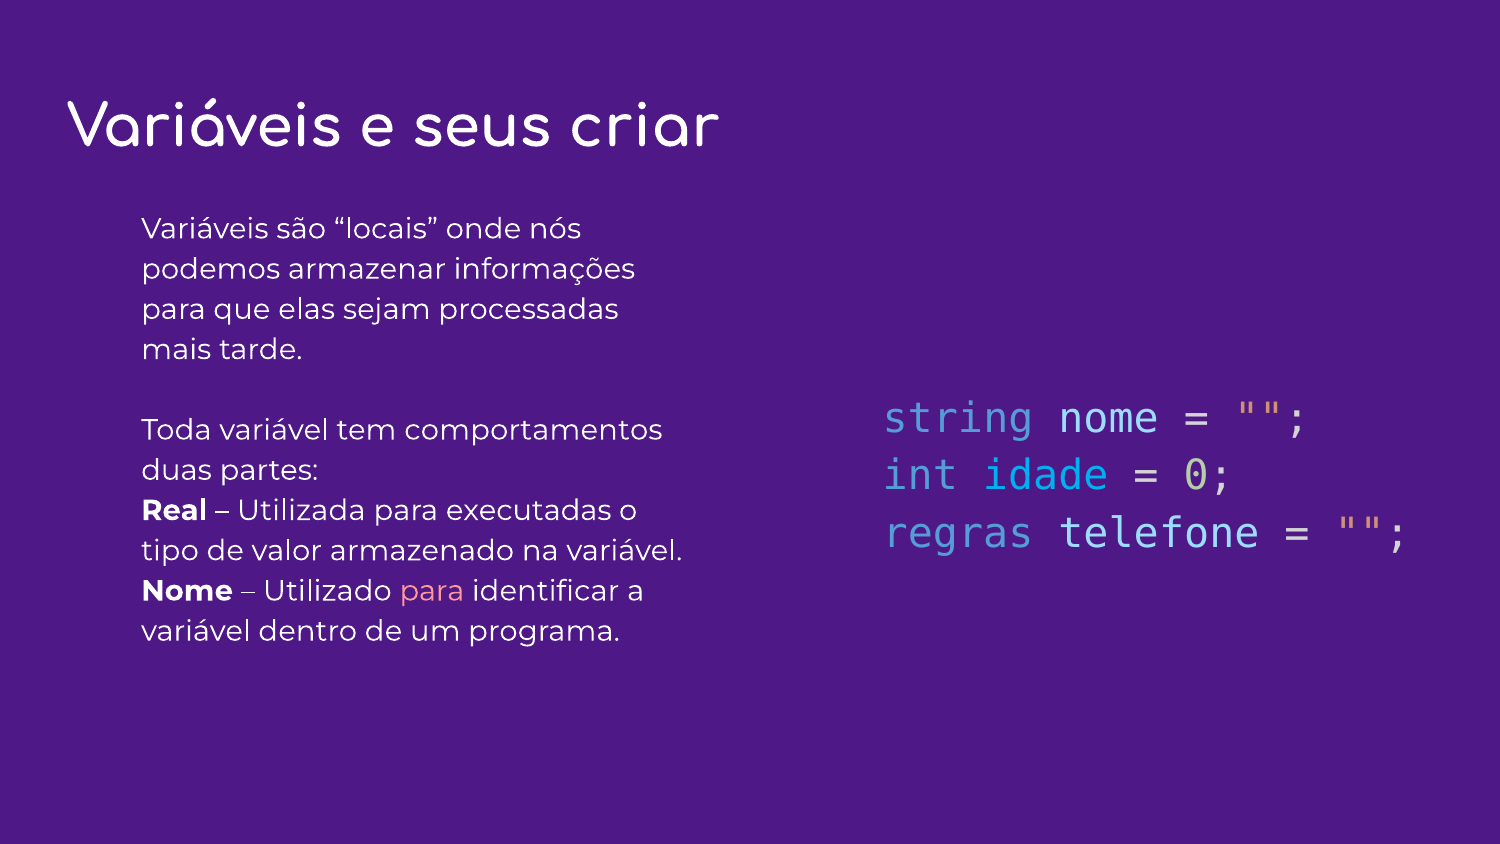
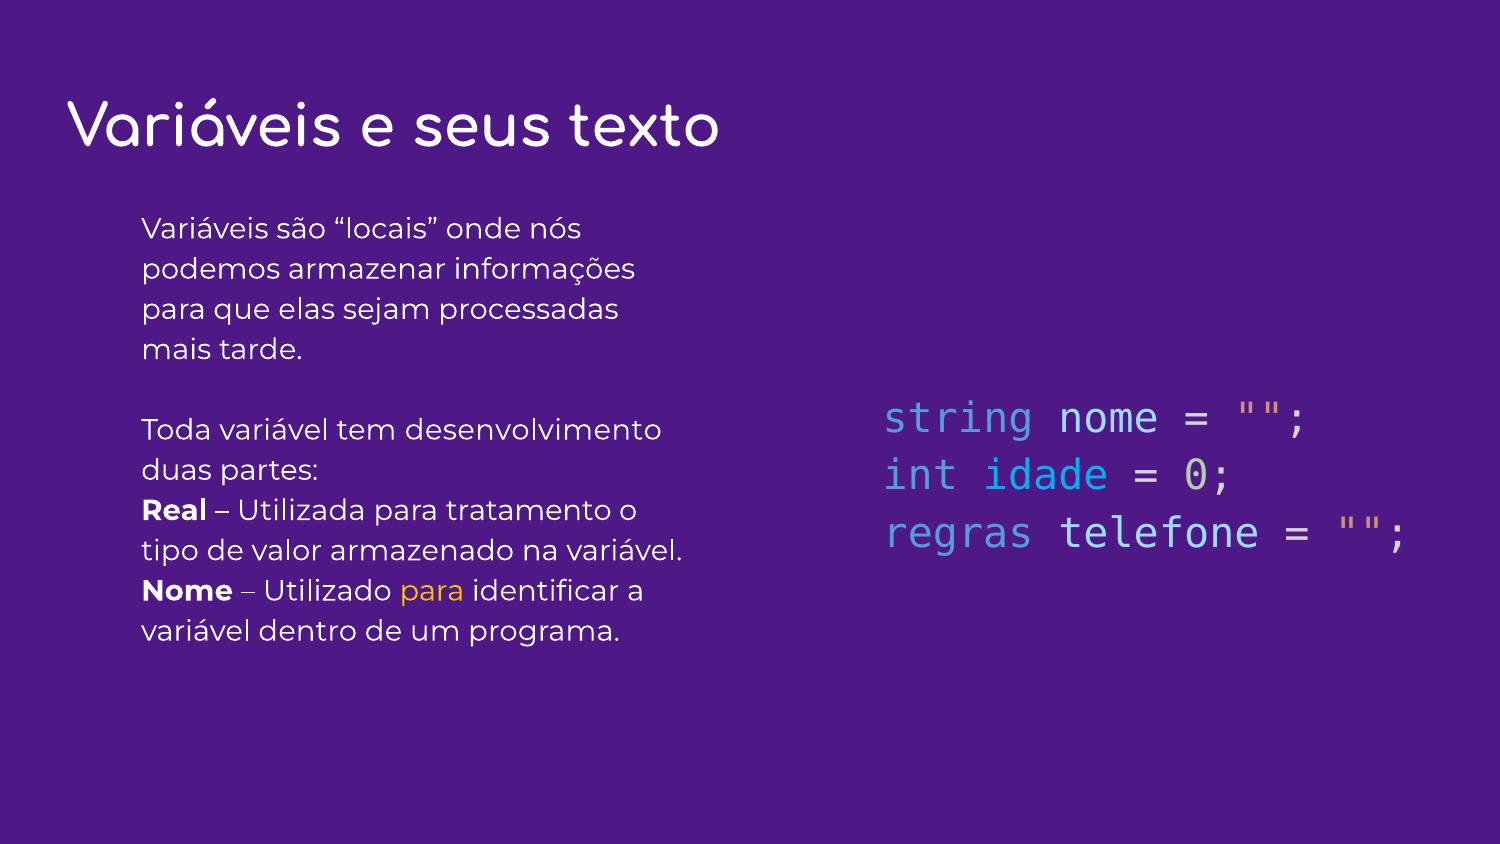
criar: criar -> texto (645, 127)
comportamentos: comportamentos -> desenvolvimento (533, 430)
executadas: executadas -> tratamento (529, 510)
para colour: pink -> yellow (432, 591)
